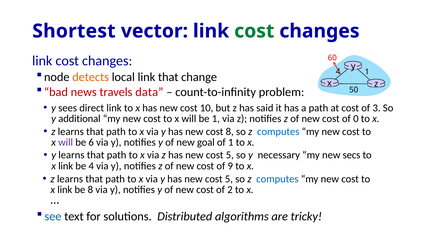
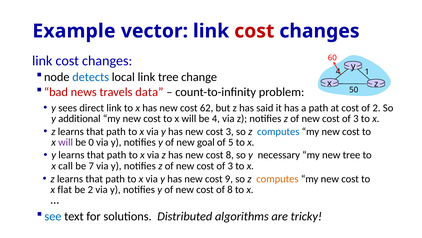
Shortest: Shortest -> Example (74, 31)
cost colour: green -> red (254, 31)
detects colour: orange -> blue (91, 77)
link that: that -> tree (168, 77)
10: 10 -> 62 (207, 108)
of 3: 3 -> 2 (377, 108)
be 1: 1 -> 4 (216, 118)
0: 0 -> 3 (356, 118)
cost 8: 8 -> 3 (230, 131)
6: 6 -> 0 (91, 142)
of 1: 1 -> 5 (231, 142)
5: 5 -> 8 (230, 155)
new secs: secs -> tree (352, 155)
link: link -> call (66, 165)
be 4: 4 -> 7 (91, 165)
9: 9 -> 3 (230, 165)
5: 5 -> 9 (229, 178)
computes colour: blue -> orange (277, 178)
link: link -> flat (65, 189)
be 8: 8 -> 2 (90, 189)
of 2: 2 -> 8 (230, 189)
